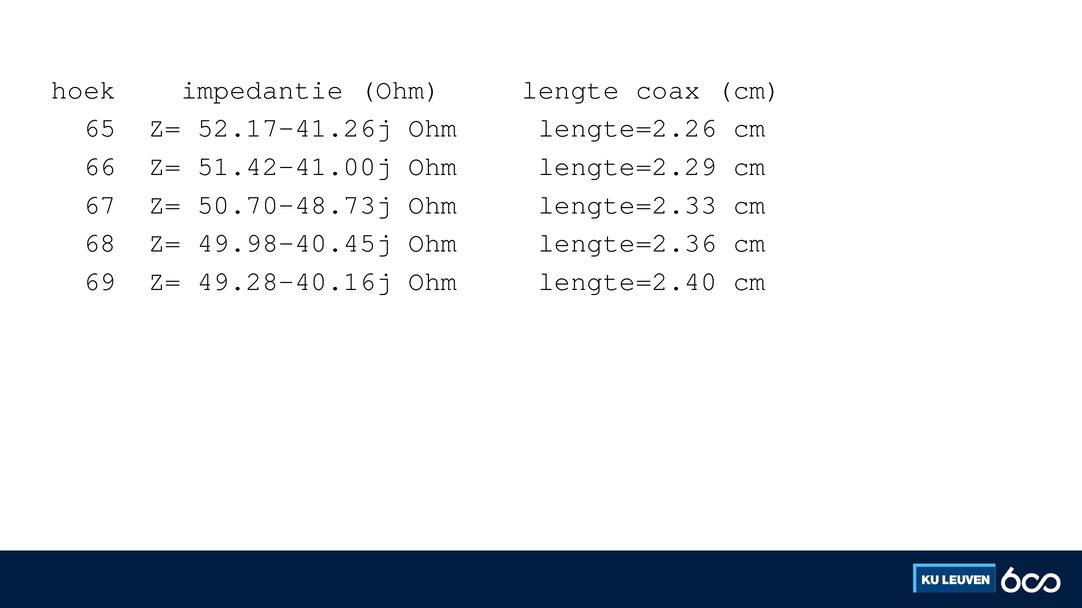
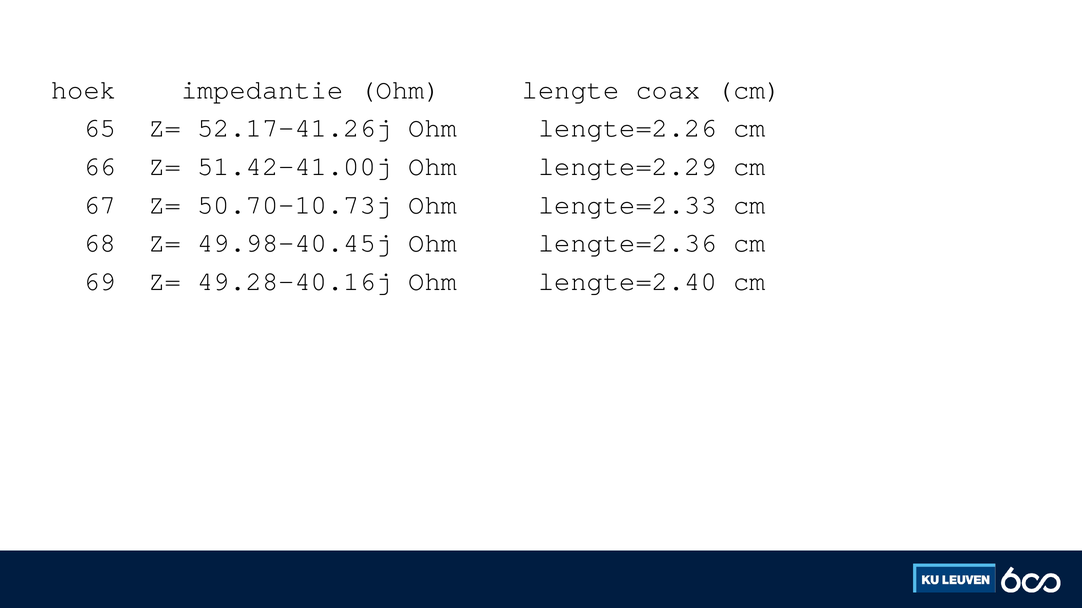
50.70-48.73j: 50.70-48.73j -> 50.70-10.73j (295, 205)
